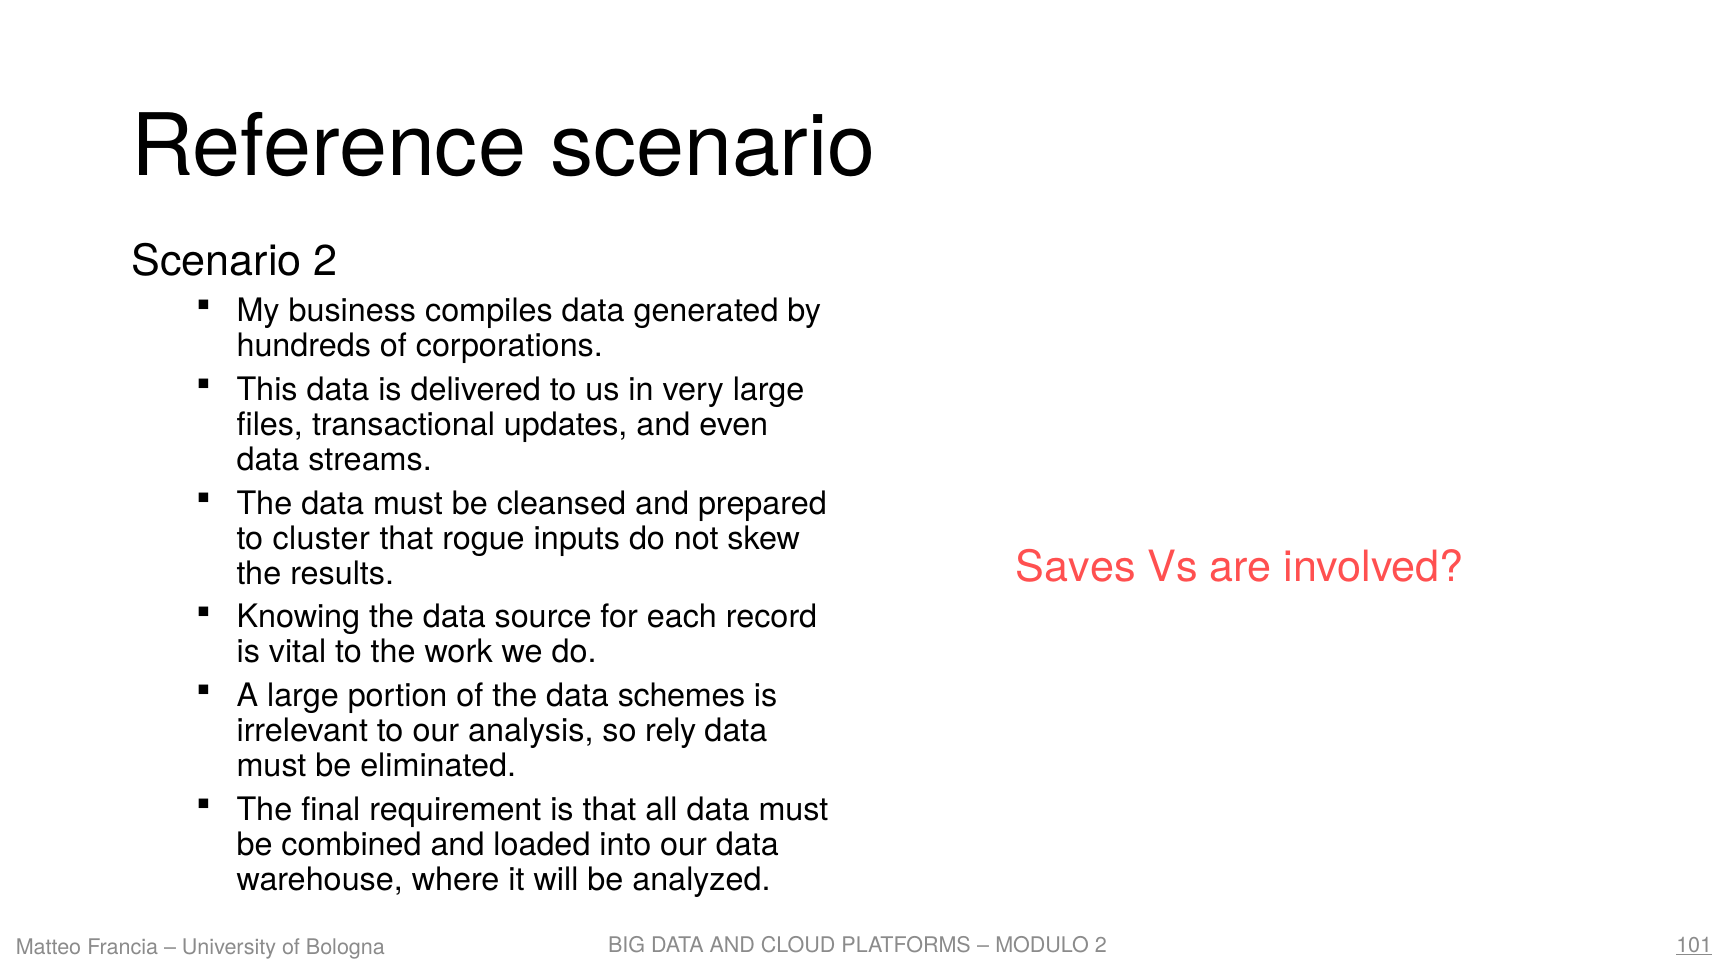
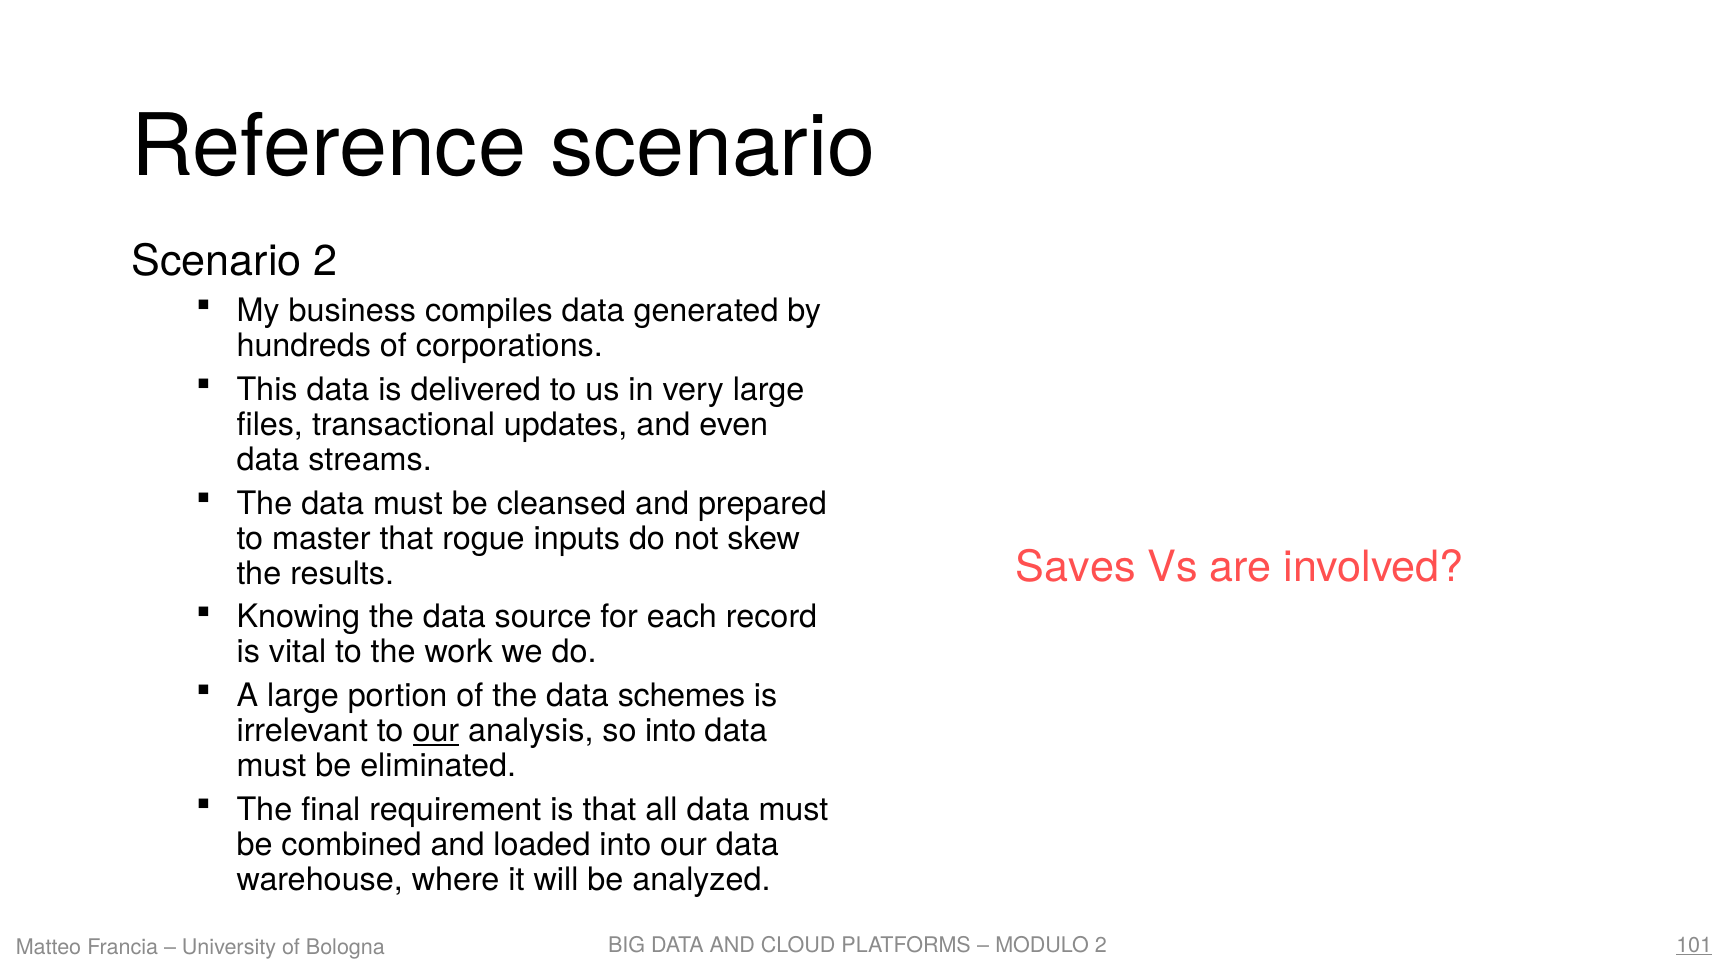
cluster: cluster -> master (321, 539)
our underline: none -> present (436, 731)
so rely: rely -> into (671, 731)
